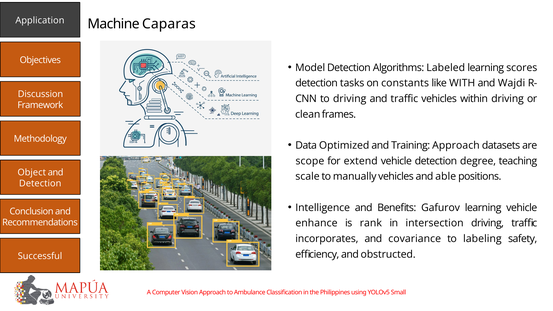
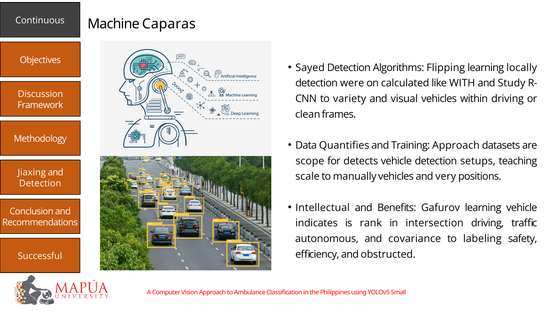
Application: Application -> Continuous (40, 21)
Model: Model -> Sayed (310, 68)
Labeled: Labeled -> Flipping (446, 68)
scores: scores -> locally (522, 68)
tasks: tasks -> were (352, 83)
constants: constants -> calculated (405, 83)
Wajdi: Wajdi -> Study (512, 83)
to driving: driving -> variety (350, 99)
and traffic: traffic -> visual (404, 99)
Optimized: Optimized -> Quantifies (344, 145)
extend: extend -> detects (361, 161)
degree: degree -> setups (478, 161)
Object: Object -> Jiaxing (32, 172)
able: able -> very (446, 177)
Intelligence: Intelligence -> Intellectual (323, 208)
enhance: enhance -> indicates (317, 223)
incorporates: incorporates -> autonomous (327, 239)
